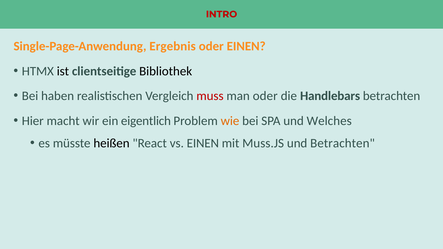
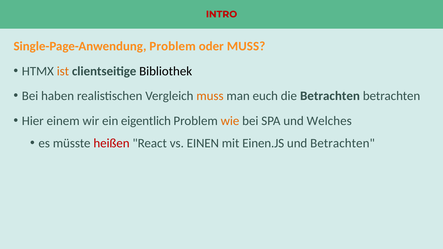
Single-Page-Anwendung Ergebnis: Ergebnis -> Problem (173, 46)
oder EINEN: EINEN -> MUSS (246, 46)
ist colour: black -> orange (63, 71)
muss colour: red -> orange (210, 96)
man oder: oder -> euch (265, 96)
die Handlebars: Handlebars -> Betrachten (330, 96)
macht: macht -> einem (63, 121)
heißen colour: black -> red (111, 143)
Muss.JS: Muss.JS -> Einen.JS (263, 143)
